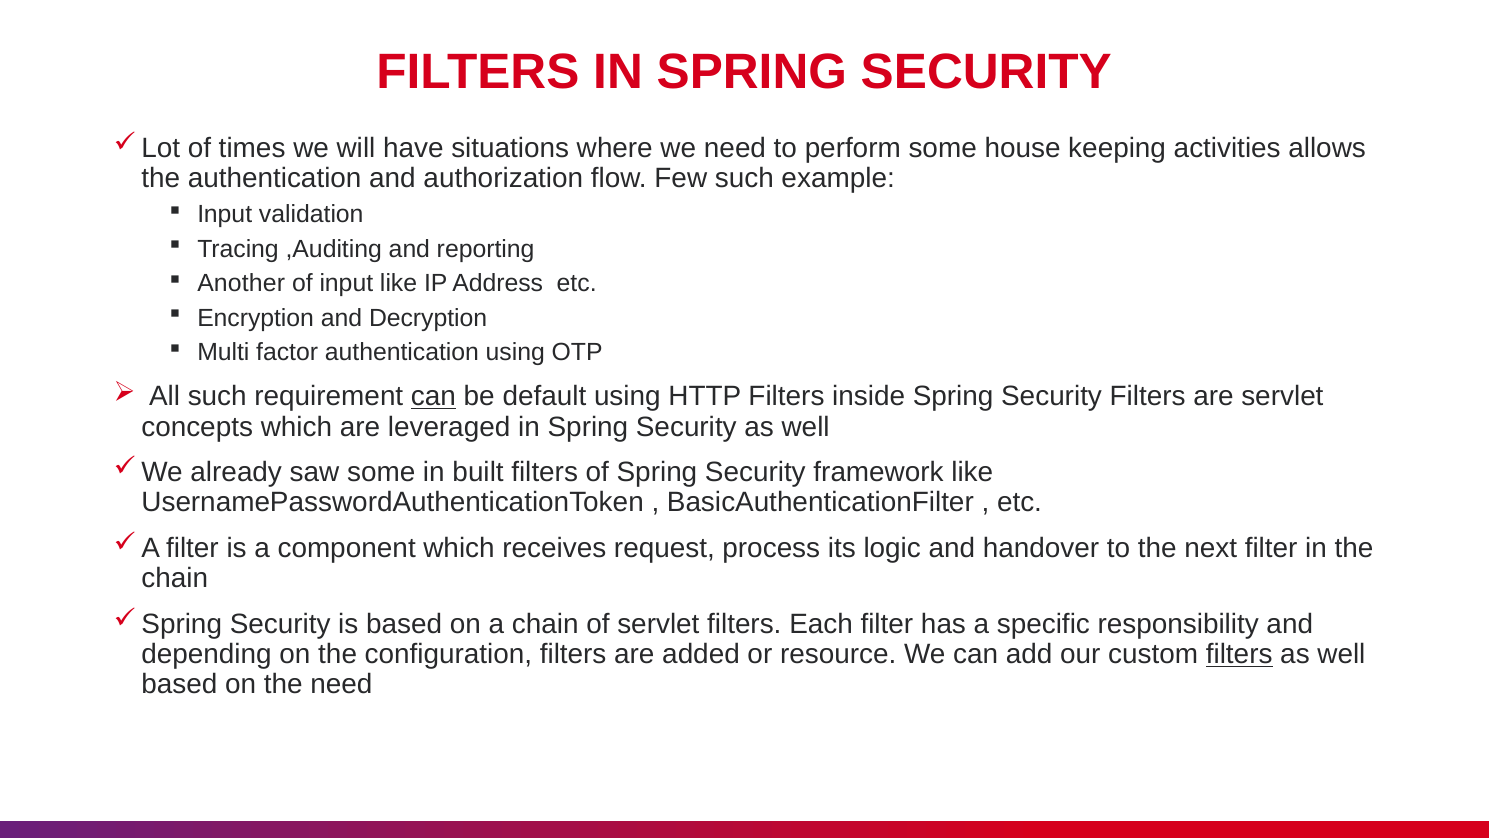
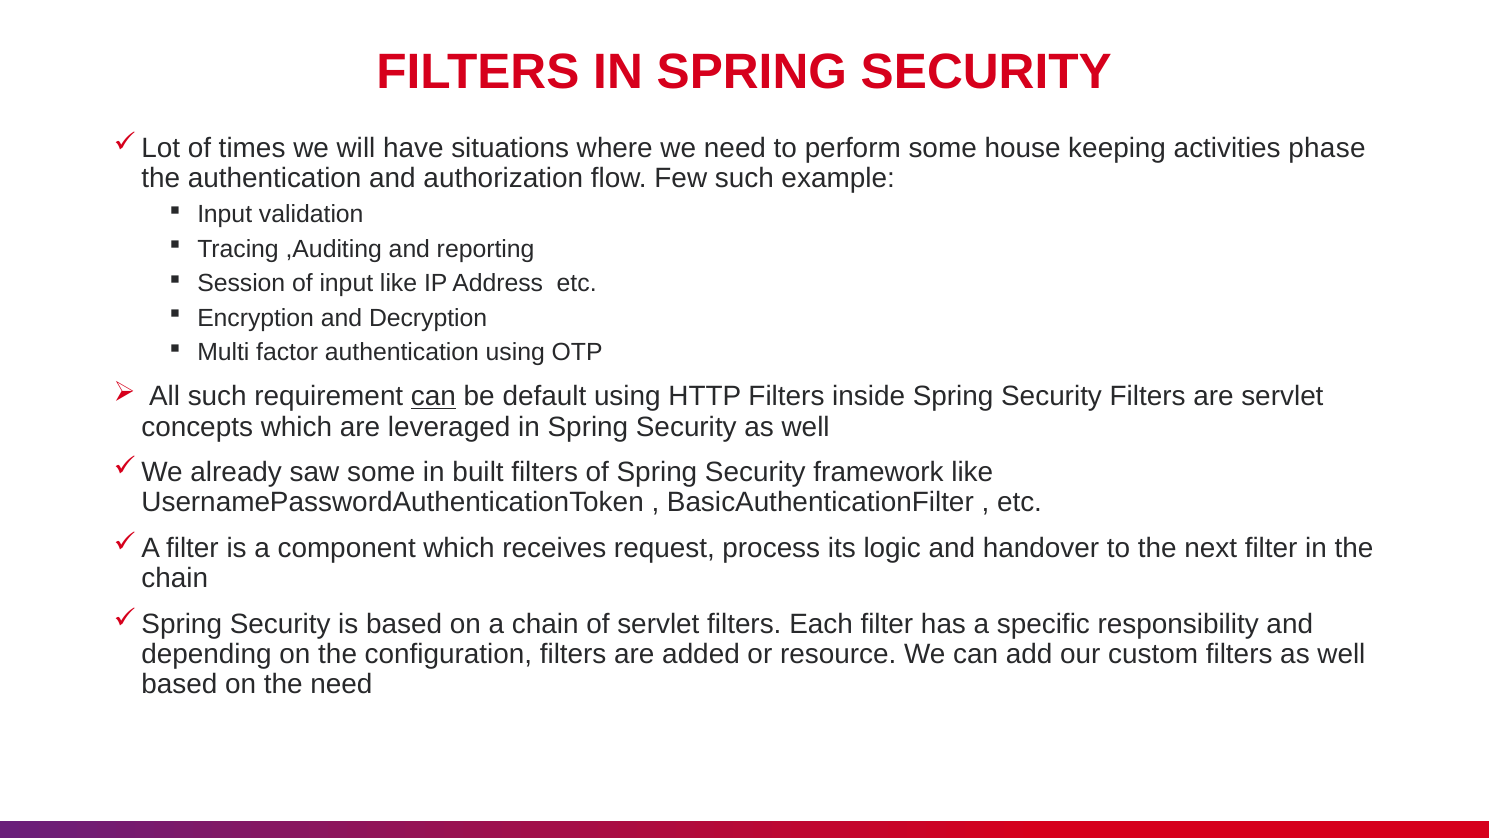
allows: allows -> phase (1327, 148)
Another: Another -> Session (241, 284)
filters underline: present -> none (1239, 654)
